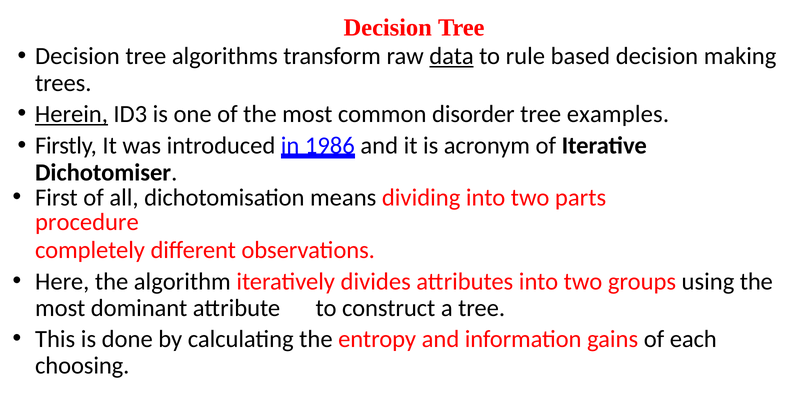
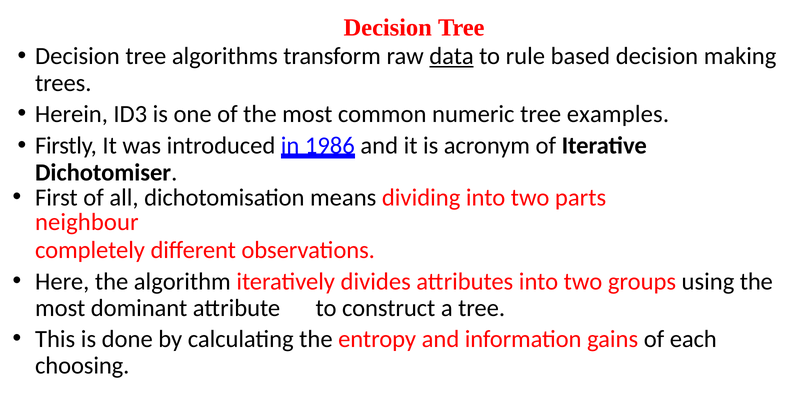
Herein underline: present -> none (71, 114)
disorder: disorder -> numeric (473, 114)
procedure: procedure -> neighbour (87, 222)
